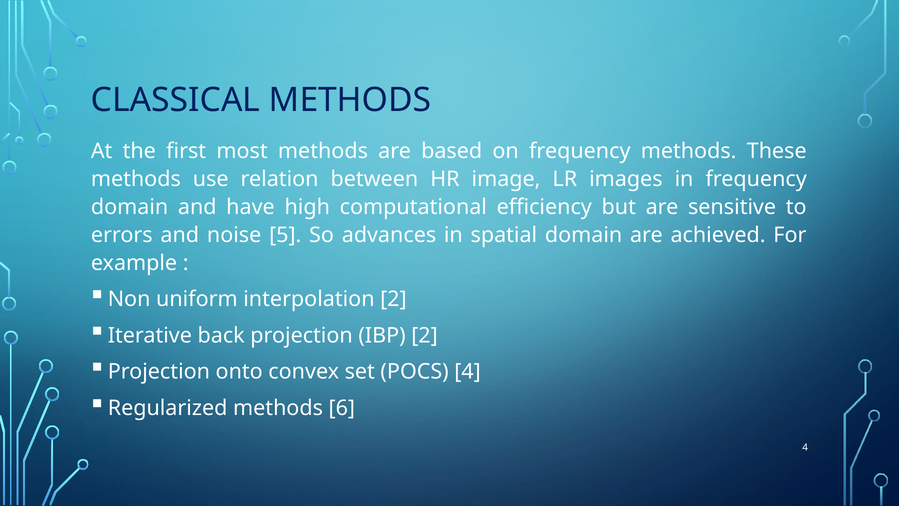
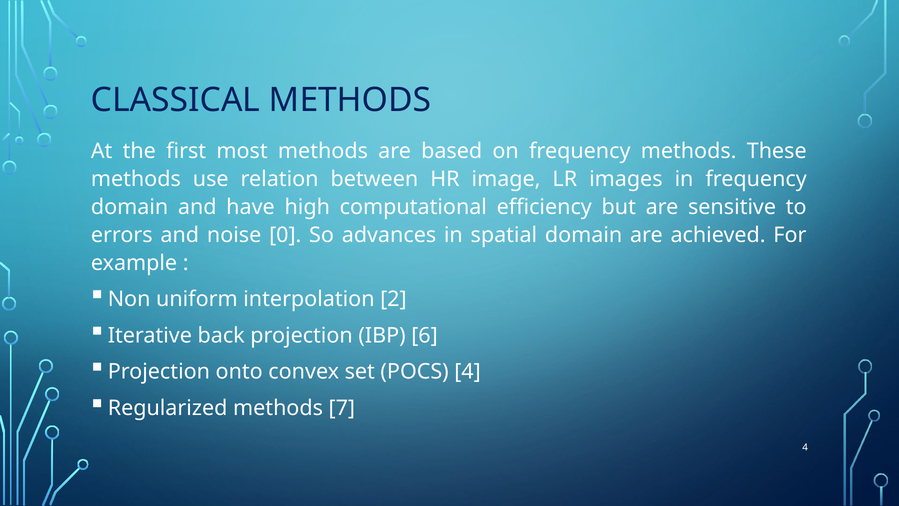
5: 5 -> 0 (285, 235)
IBP 2: 2 -> 6 (425, 335)
6: 6 -> 7 (342, 408)
